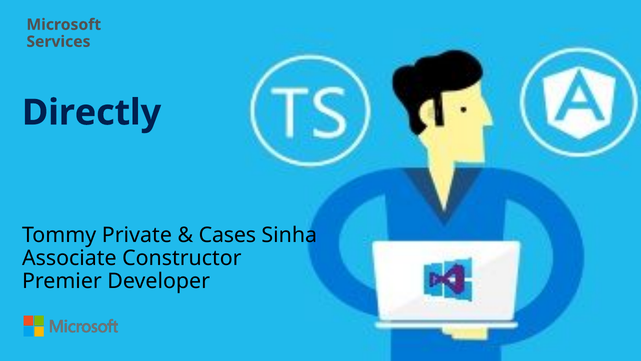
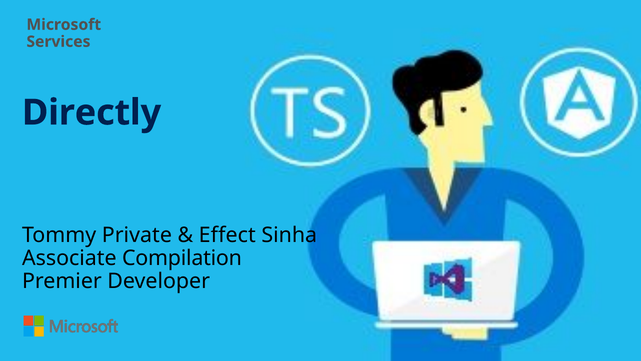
Cases: Cases -> Effect (227, 235)
Constructor: Constructor -> Compilation (182, 258)
